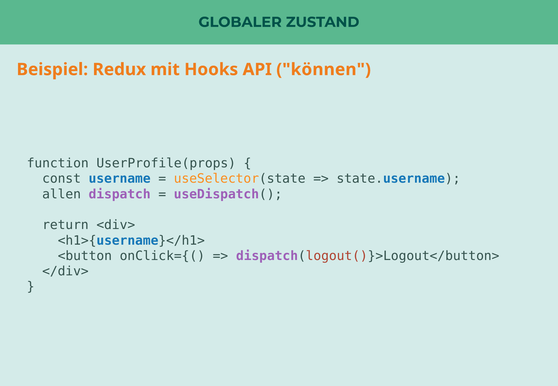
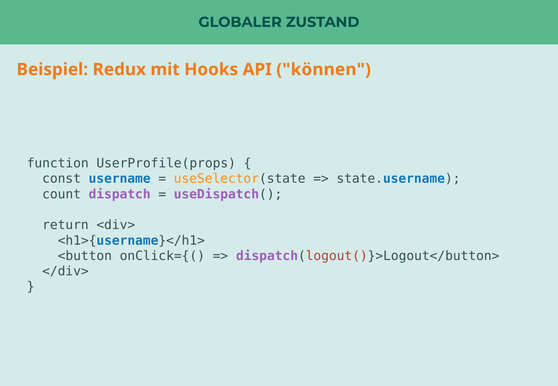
allen: allen -> count (62, 194)
